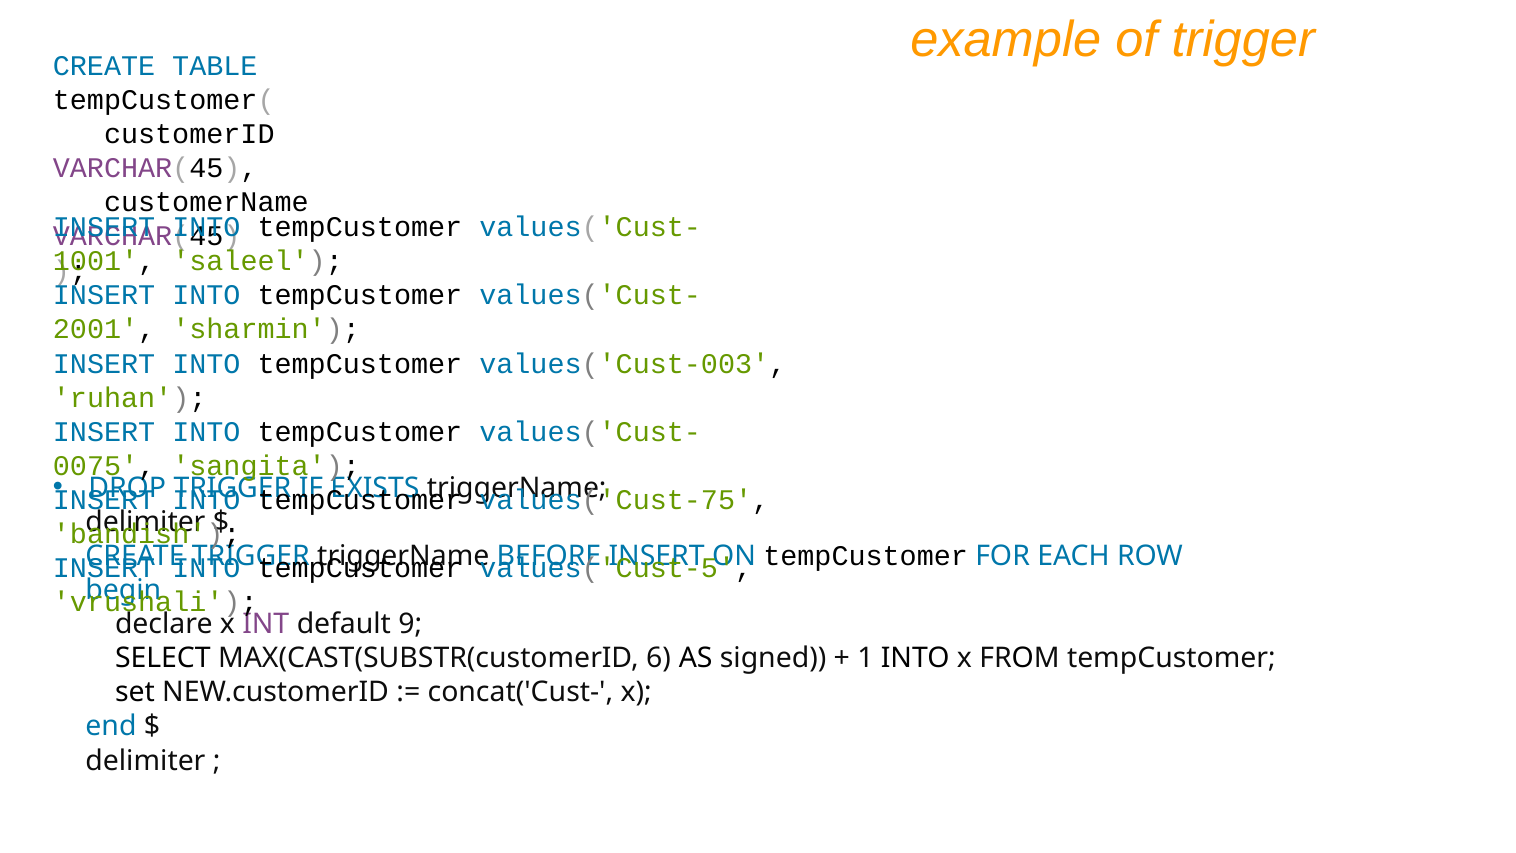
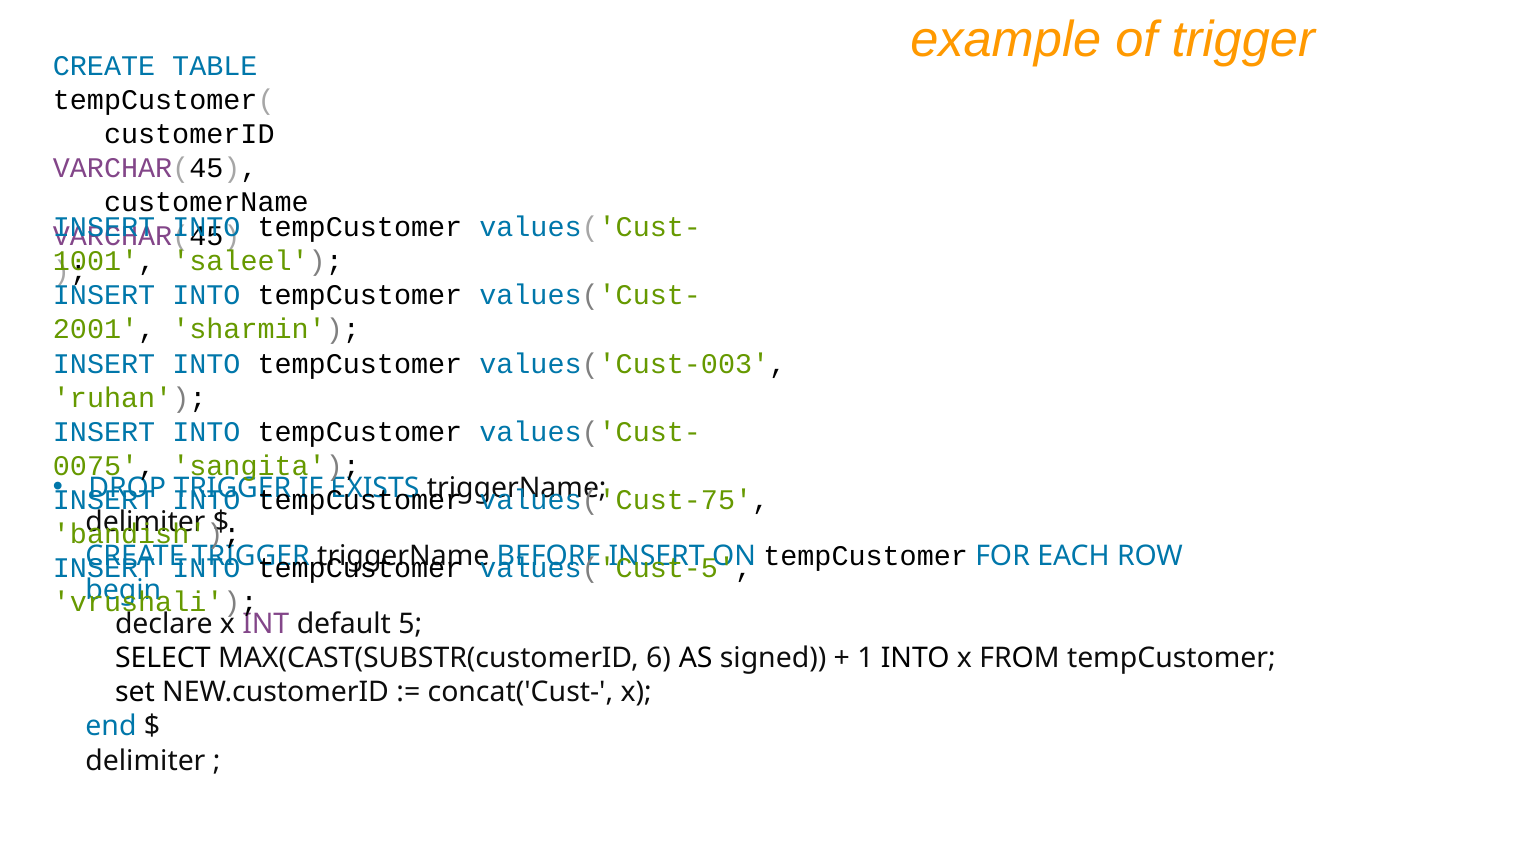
9: 9 -> 5 (410, 624)
